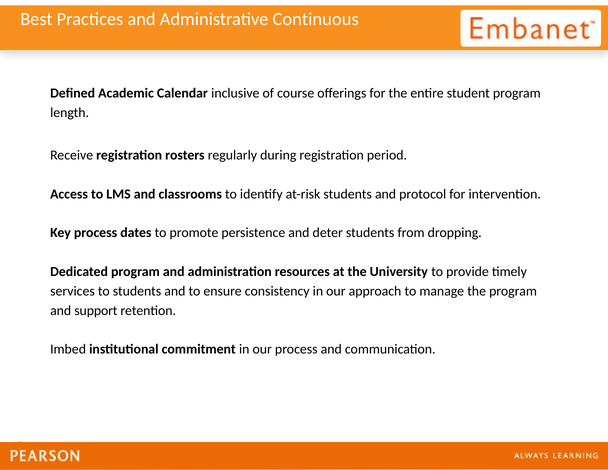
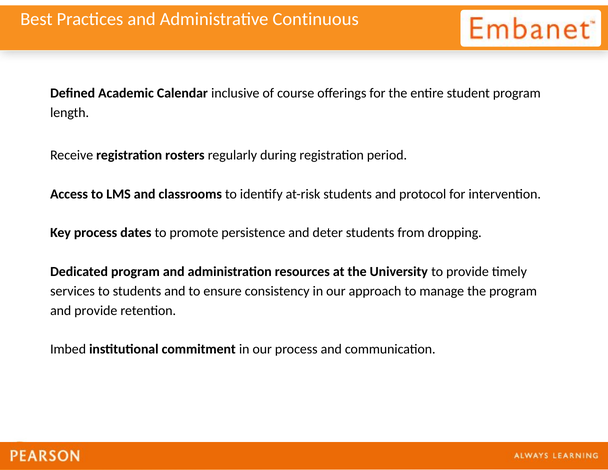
and support: support -> provide (96, 310)
